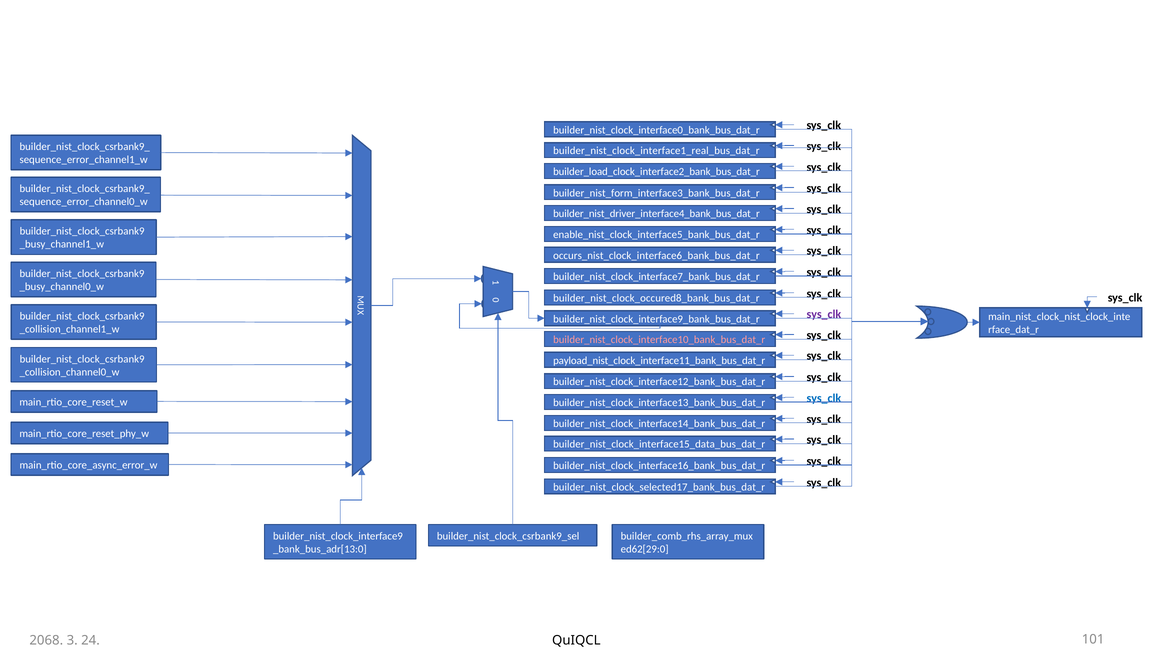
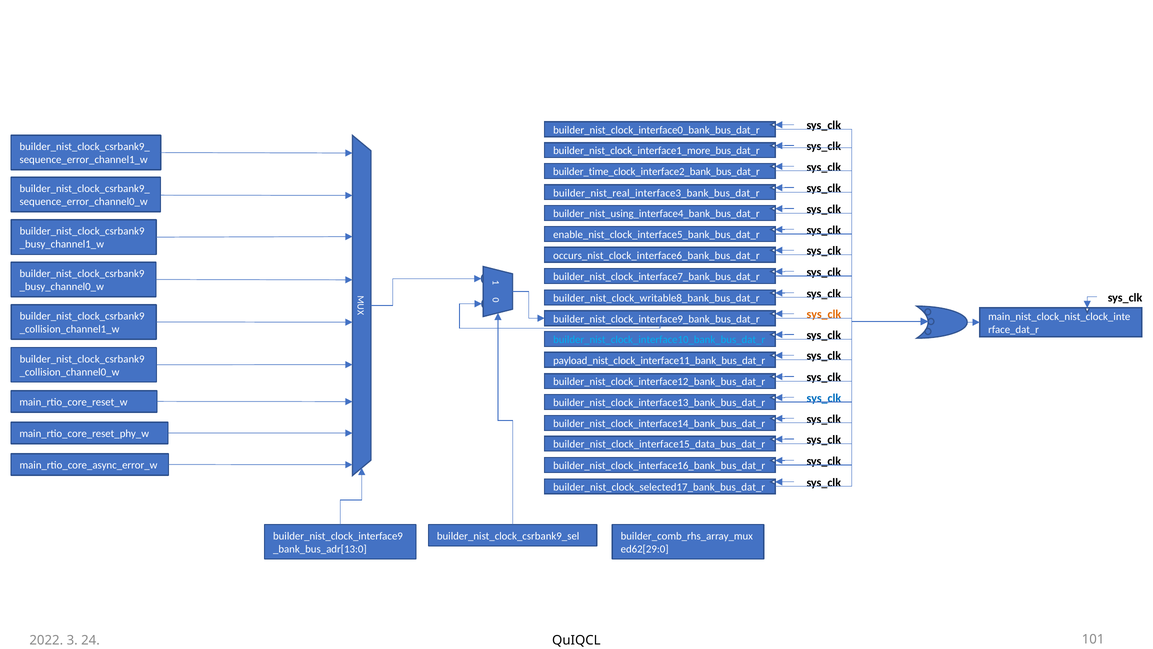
builder_nist_clock_interface1_real_bus_dat_r: builder_nist_clock_interface1_real_bus_dat_r -> builder_nist_clock_interface1_more_bus_dat_r (656, 151)
builder_load_clock_interface2_bank_bus_dat_r: builder_load_clock_interface2_bank_bus_dat_r -> builder_time_clock_interface2_bank_bus_dat_r (656, 172)
builder_nist_form_interface3_bank_bus_dat_r: builder_nist_form_interface3_bank_bus_dat_r -> builder_nist_real_interface3_bank_bus_dat_r (656, 193)
builder_nist_driver_interface4_bank_bus_dat_r: builder_nist_driver_interface4_bank_bus_dat_r -> builder_nist_using_interface4_bank_bus_dat_r (656, 214)
builder_nist_clock_occured8_bank_bus_dat_r: builder_nist_clock_occured8_bank_bus_dat_r -> builder_nist_clock_writable8_bank_bus_dat_r (656, 298)
sys_clk colour: purple -> orange (824, 314)
builder_nist_clock_interface10_bank_bus_dat_r colour: pink -> light blue (659, 340)
2068: 2068 -> 2022 (46, 640)
